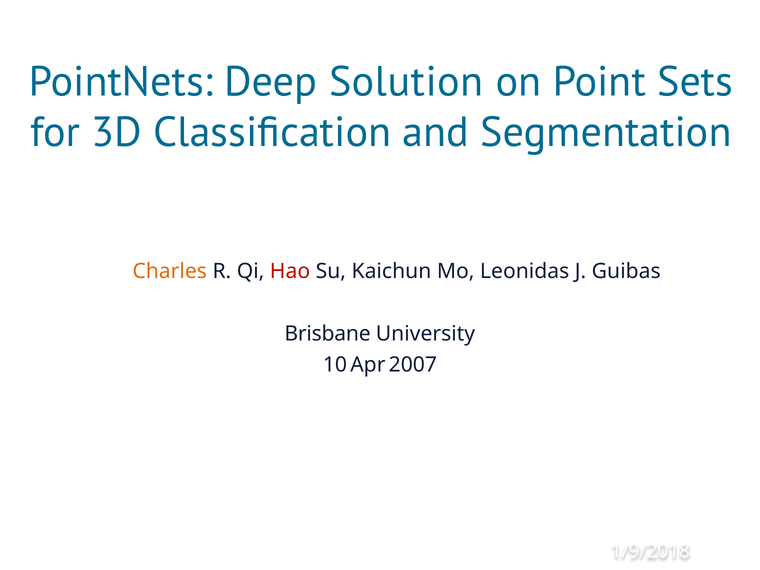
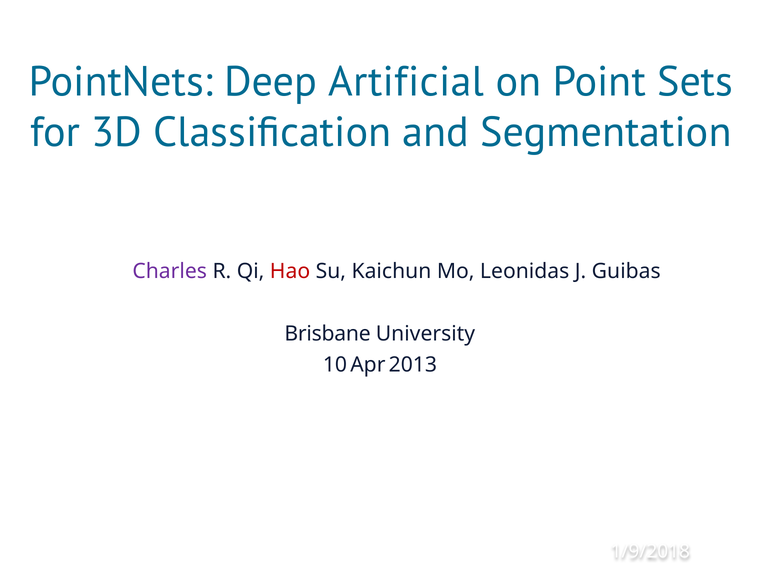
Solution: Solution -> Artificial (406, 82)
Charles colour: orange -> purple (170, 271)
2007: 2007 -> 2013 (413, 365)
